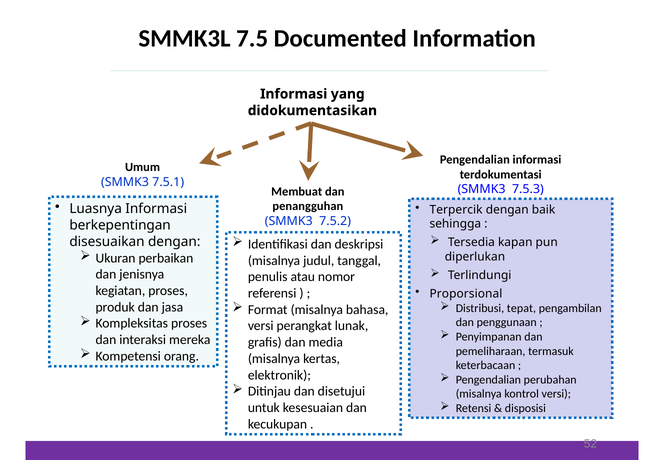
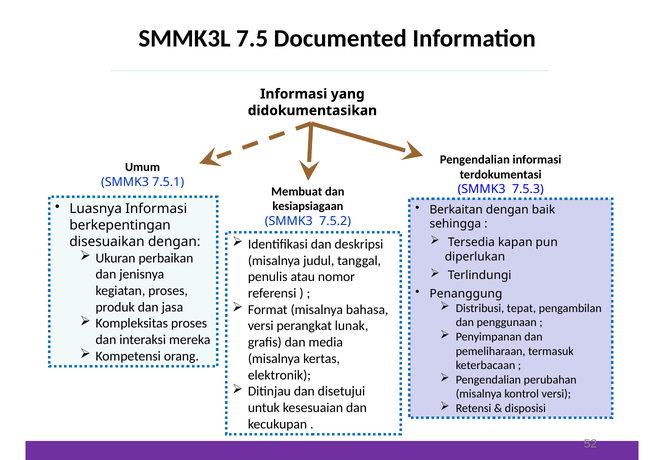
penangguhan: penangguhan -> kesiapsiagaan (308, 206)
Terpercik: Terpercik -> Berkaitan (456, 210)
Proporsional: Proporsional -> Penanggung (466, 294)
